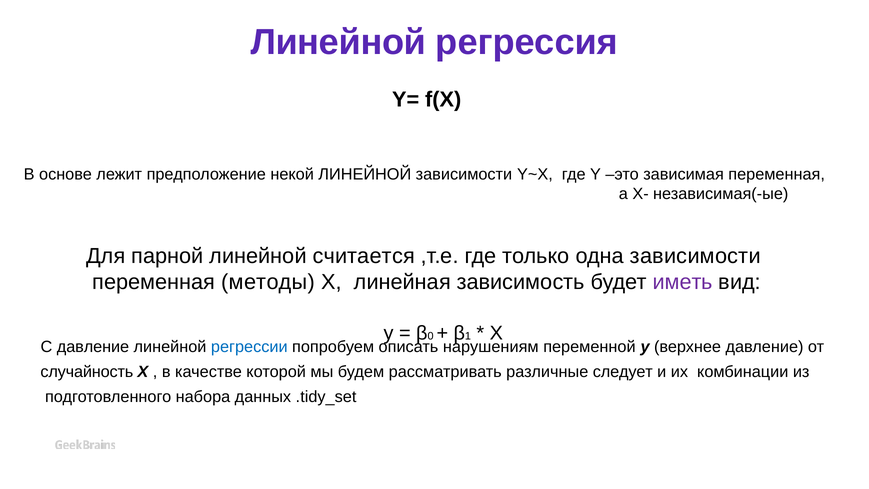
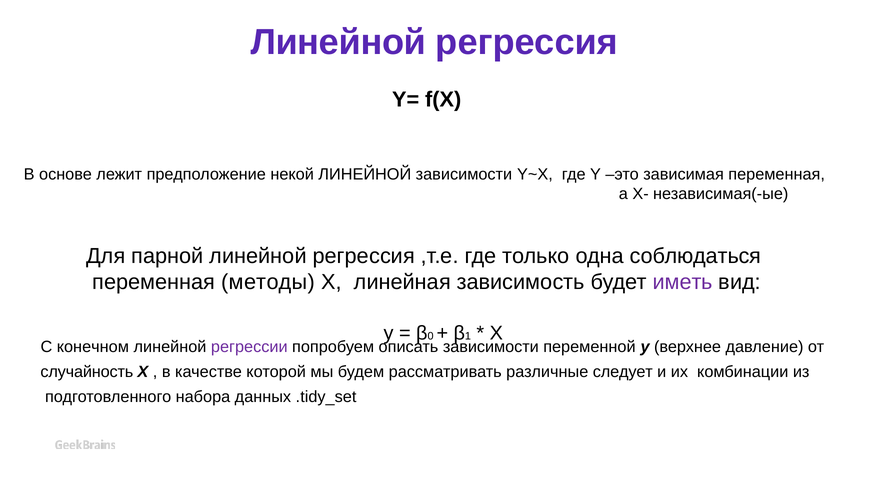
парной линейной считается: считается -> регрессия (364, 256)
одна зависимости: зависимости -> соблюдаться (696, 256)
С давление: давление -> конечном (93, 347)
регрессии colour: blue -> purple (249, 347)
описать нарушениям: нарушениям -> зависимости (491, 347)
